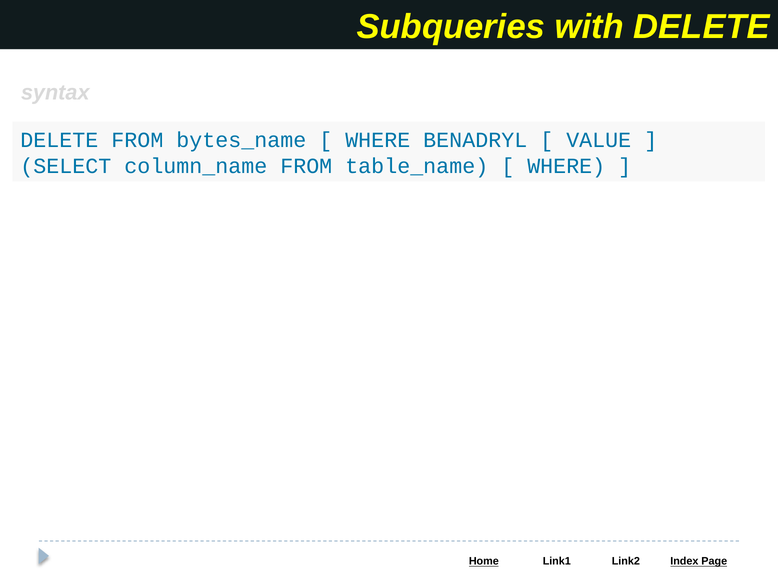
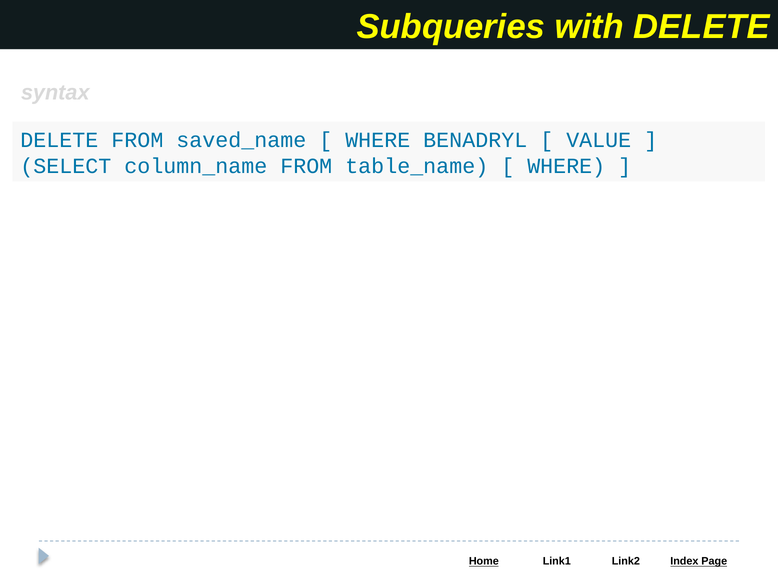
bytes_name: bytes_name -> saved_name (241, 140)
